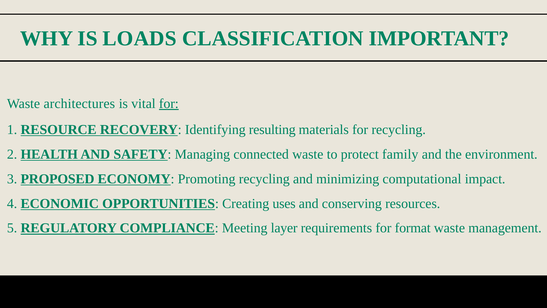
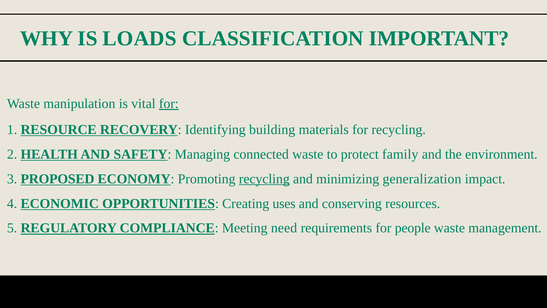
architectures: architectures -> manipulation (79, 103)
resulting: resulting -> building (272, 129)
recycling underline: none -> present (264, 179)
computational: computational -> generalization (422, 179)
layer: layer -> need (284, 228)
format: format -> people (413, 228)
